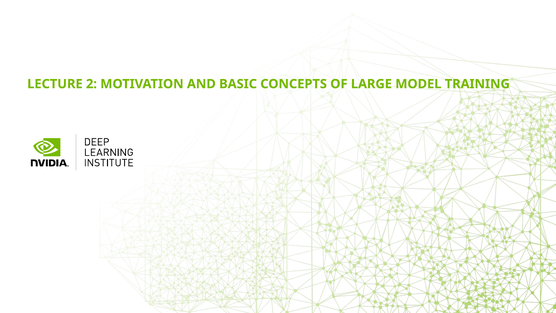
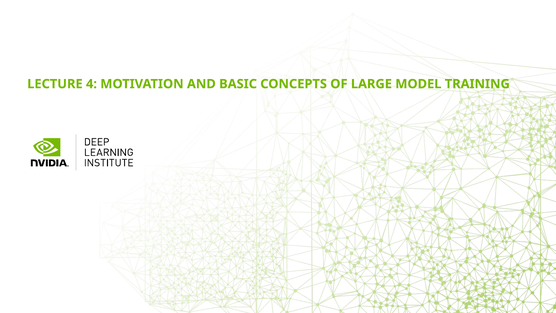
2: 2 -> 4 (91, 84)
